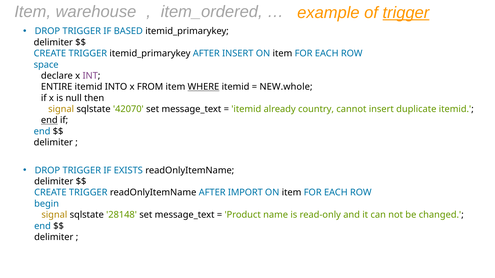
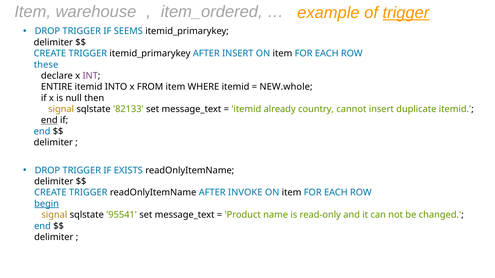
BASED: BASED -> SEEMS (128, 31)
space: space -> these (46, 65)
WHERE underline: present -> none (203, 87)
42070: 42070 -> 82133 (128, 109)
IMPORT: IMPORT -> INVOKE (245, 193)
begin underline: none -> present (47, 204)
28148: 28148 -> 95541 (122, 215)
